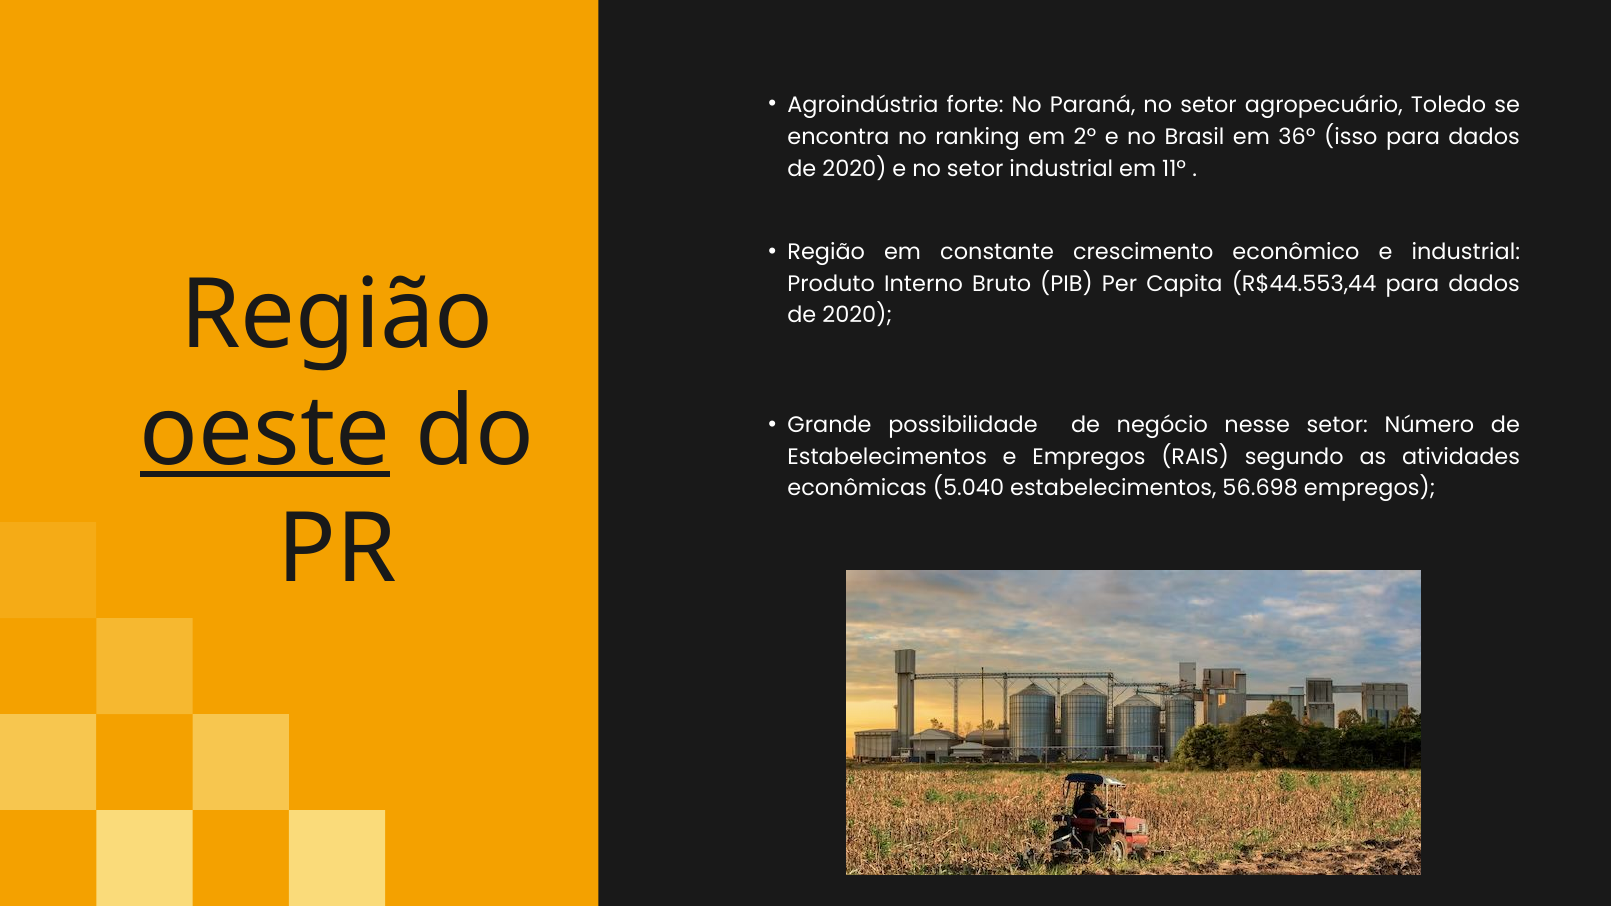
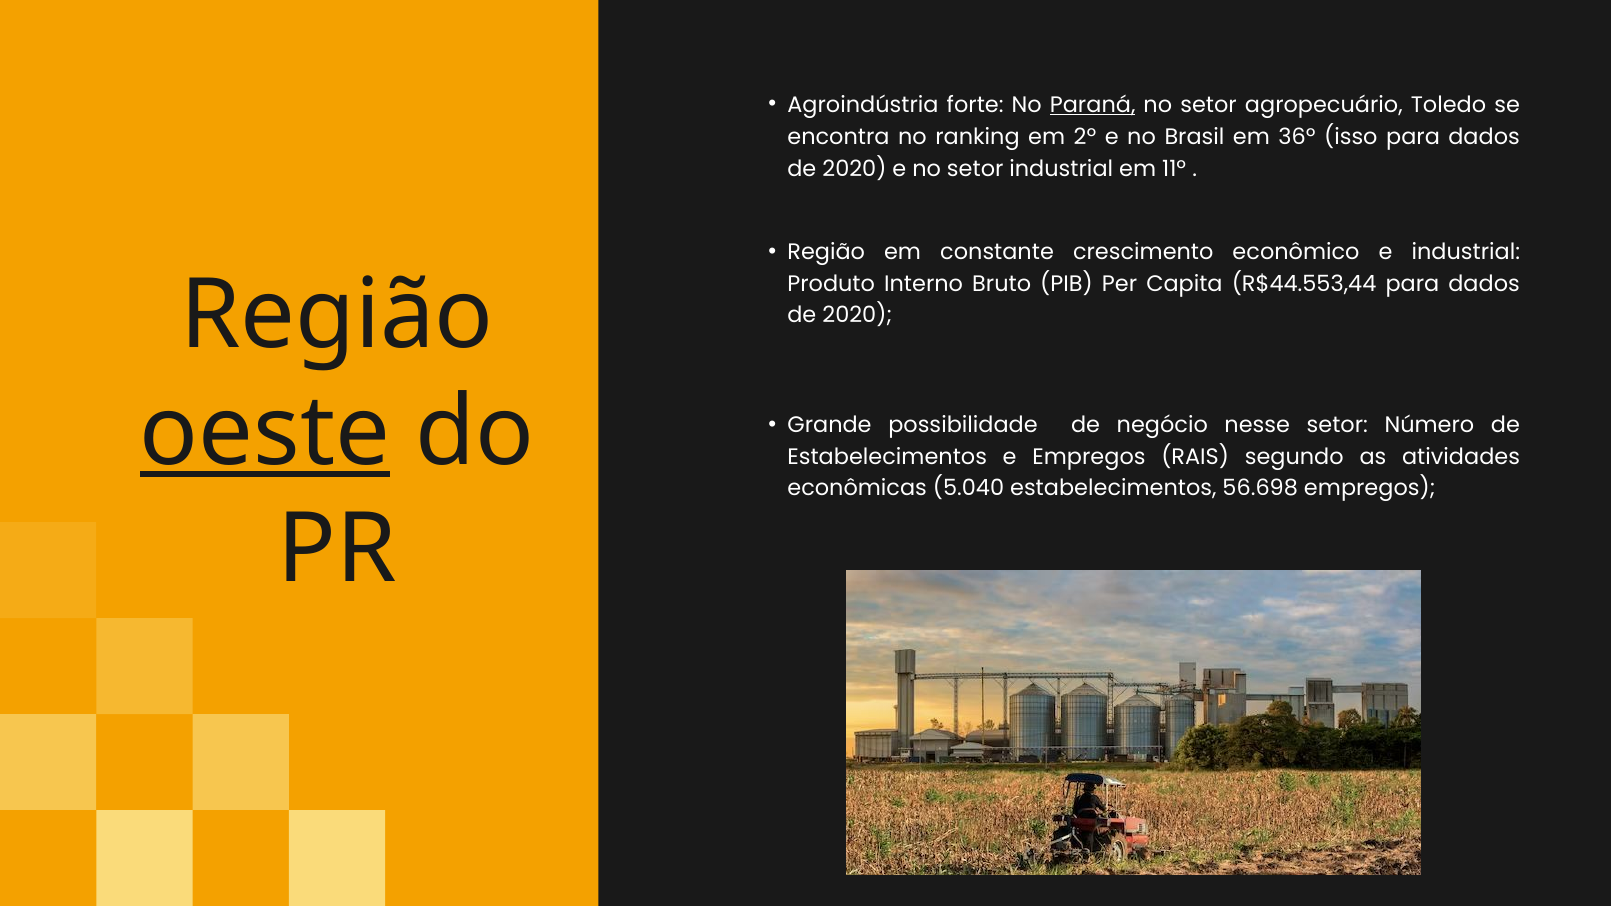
Paraná underline: none -> present (1093, 105)
